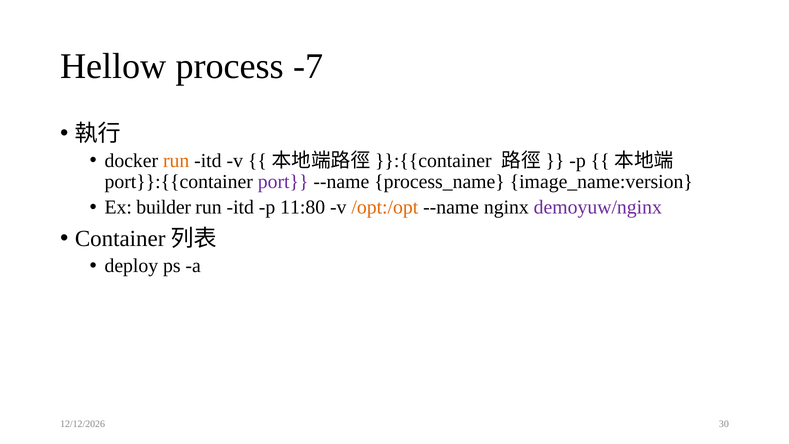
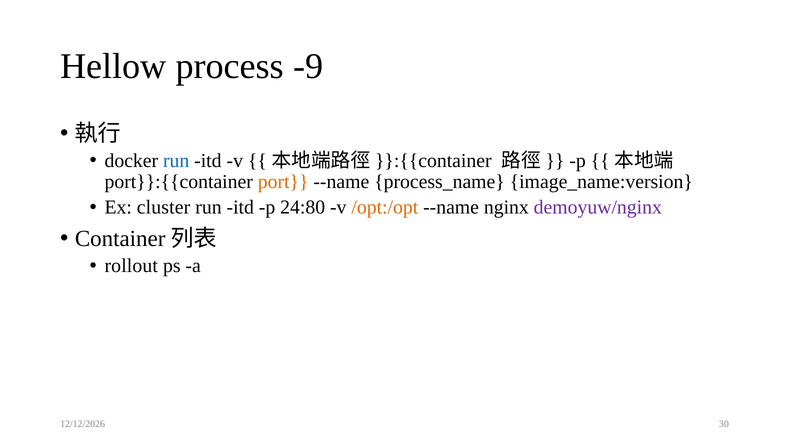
-7: -7 -> -9 (308, 66)
run colour: orange -> blue (176, 161)
port colour: purple -> orange (283, 182)
builder: builder -> cluster (164, 207)
11:80: 11:80 -> 24:80 (303, 207)
deploy: deploy -> rollout (131, 266)
